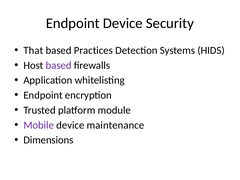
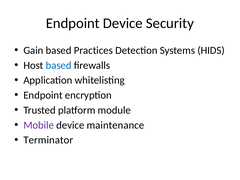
That: That -> Gain (33, 50)
based colour: purple -> blue (59, 65)
Dimensions: Dimensions -> Terminator (48, 140)
